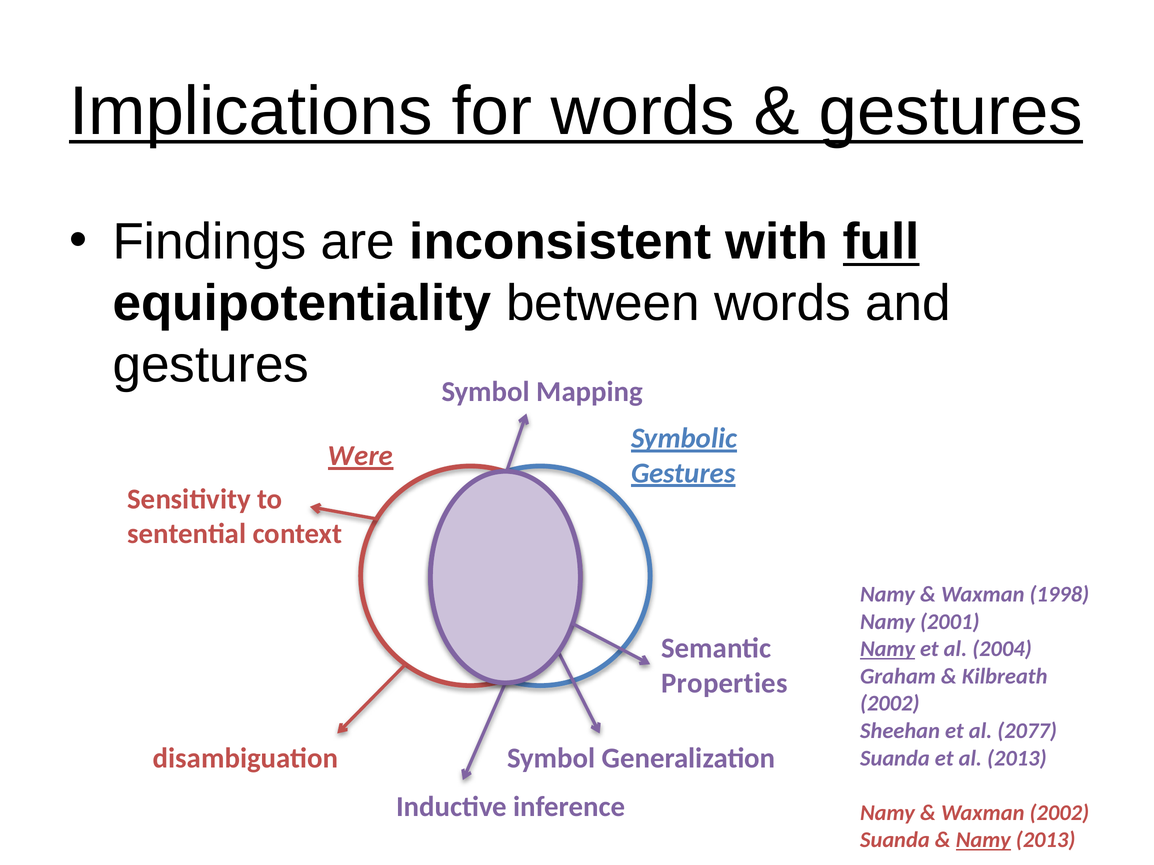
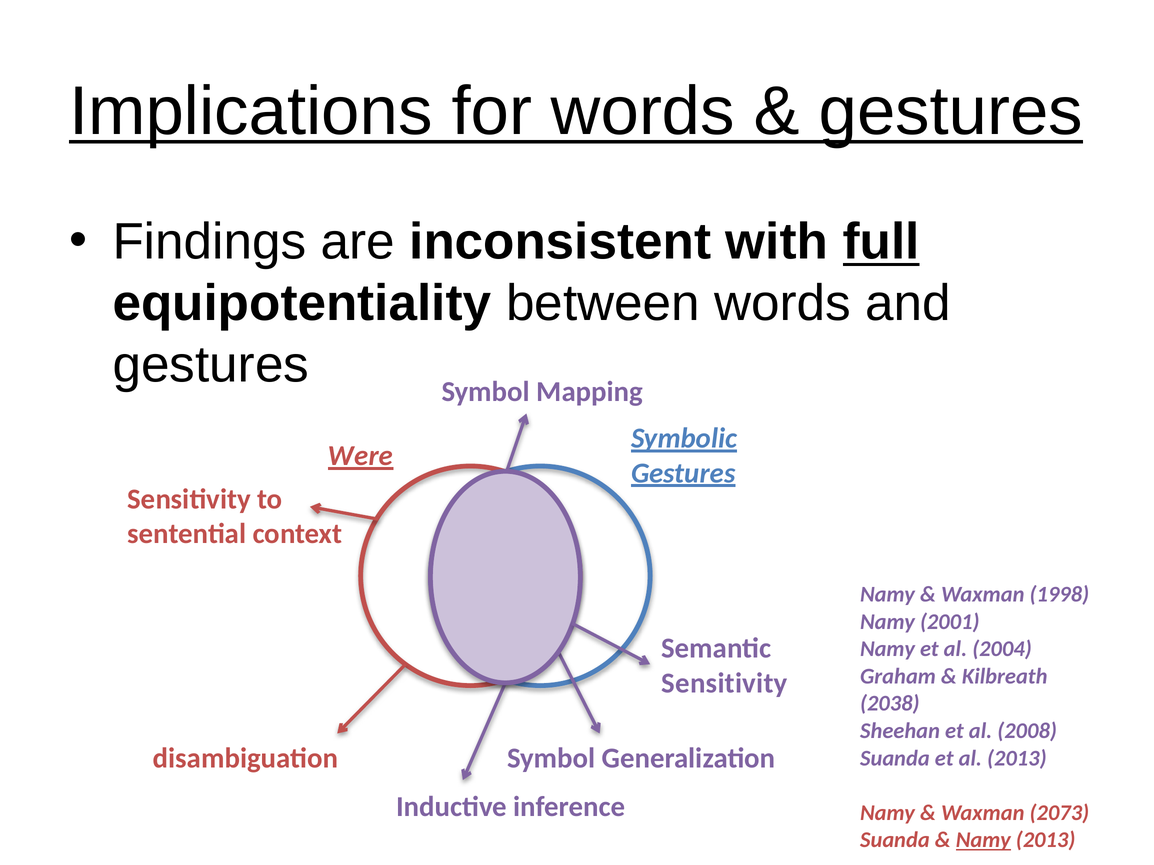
Namy underline: present -> none (888, 649)
Properties: Properties -> Sensitivity (724, 683)
2002: 2002 -> 2038 (890, 704)
2077: 2077 -> 2008 (1027, 731)
Waxman 2002: 2002 -> 2073 (1059, 813)
